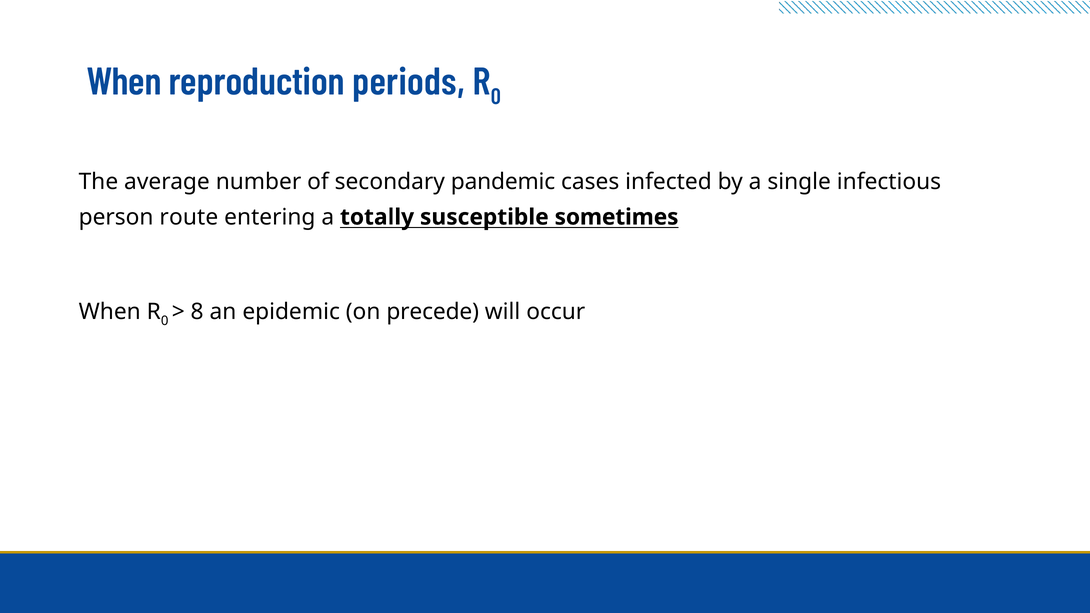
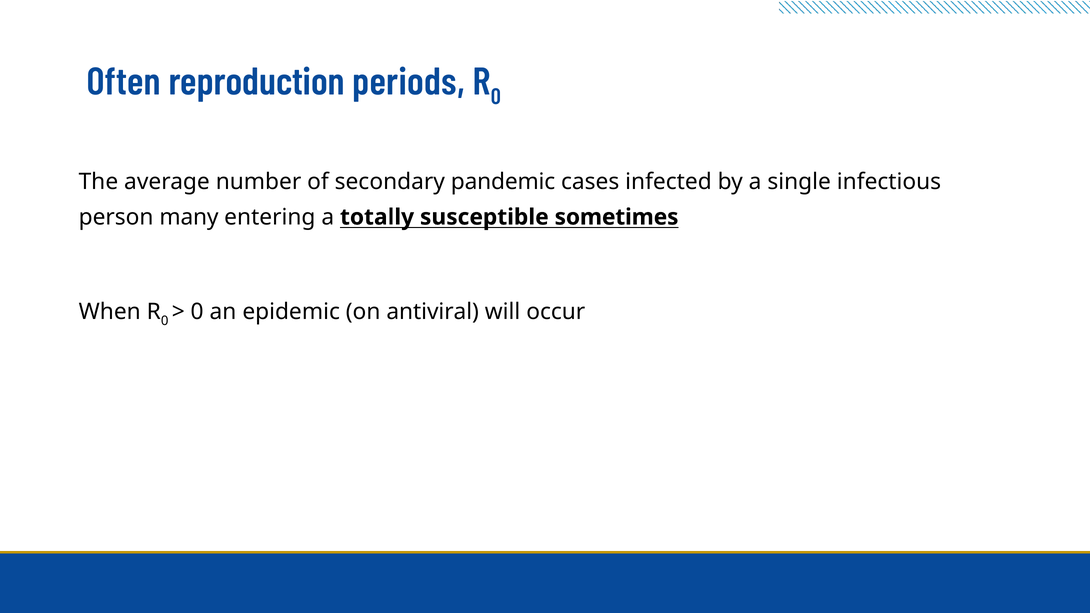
When: When -> Often (124, 82)
route: route -> many (189, 217)
8: 8 -> 0 (197, 312)
precede: precede -> antiviral (433, 312)
